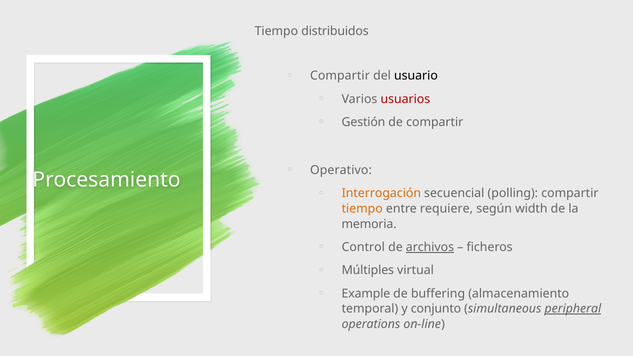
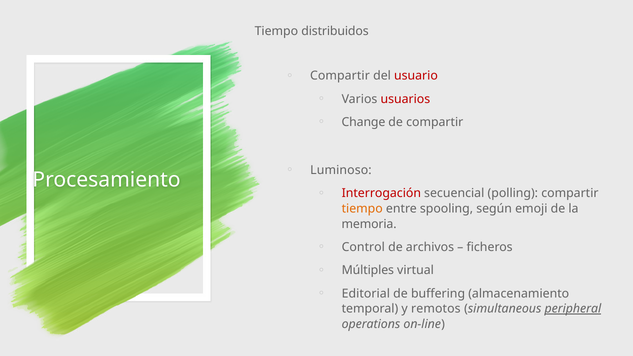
usuario colour: black -> red (416, 76)
Gestión: Gestión -> Change (363, 122)
Operativo: Operativo -> Luminoso (341, 170)
Interrogación colour: orange -> red (381, 193)
requiere: requiere -> spooling (447, 209)
width: width -> emoji (531, 209)
archivos underline: present -> none (430, 247)
Example: Example -> Editorial (366, 294)
conjunto: conjunto -> remotos (436, 309)
